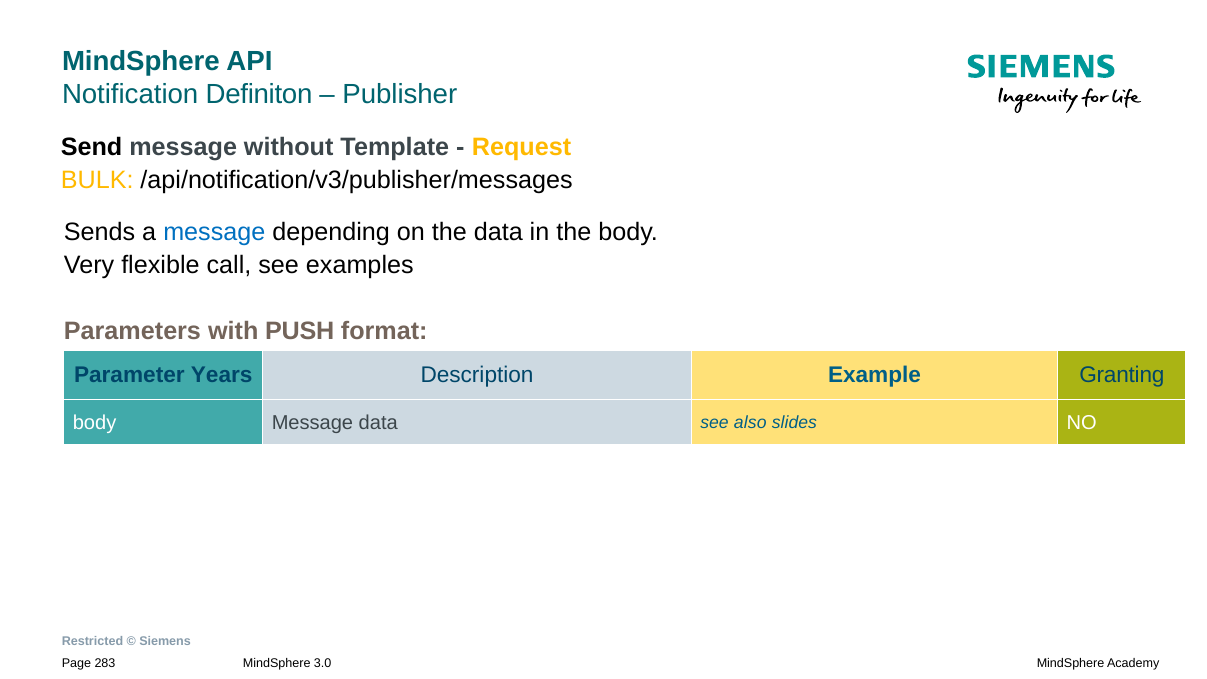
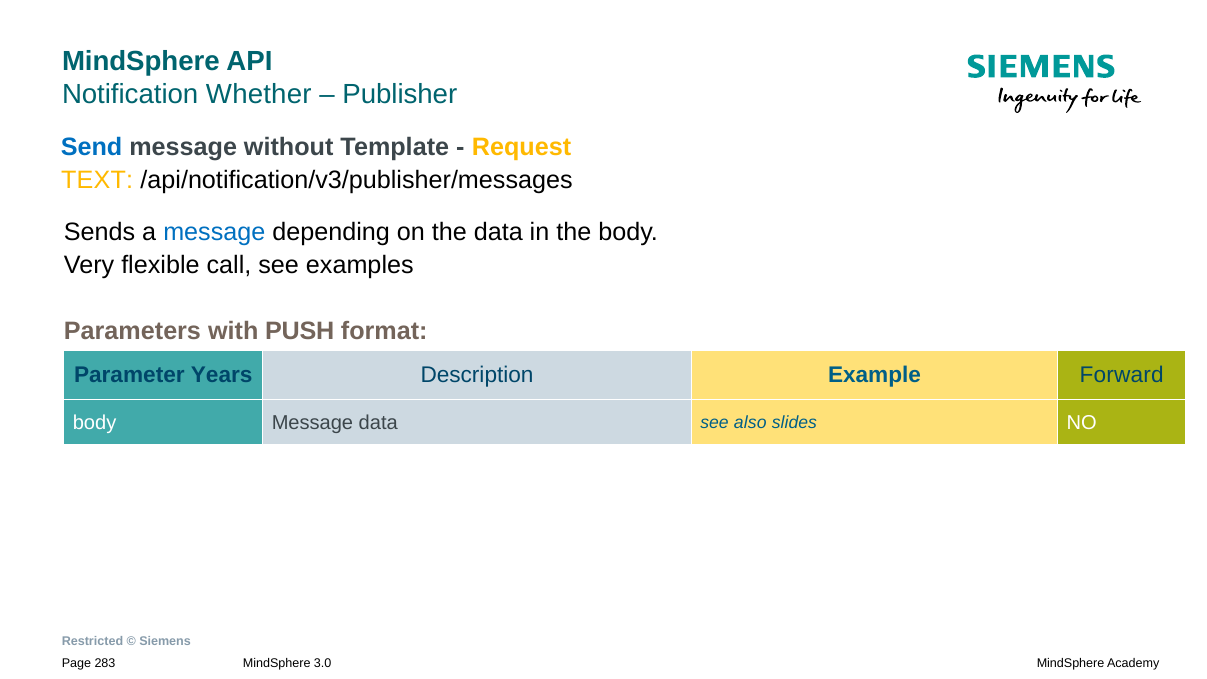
Definiton: Definiton -> Whether (259, 94)
Send colour: black -> blue (92, 147)
BULK: BULK -> TEXT (97, 181)
Granting: Granting -> Forward (1122, 375)
